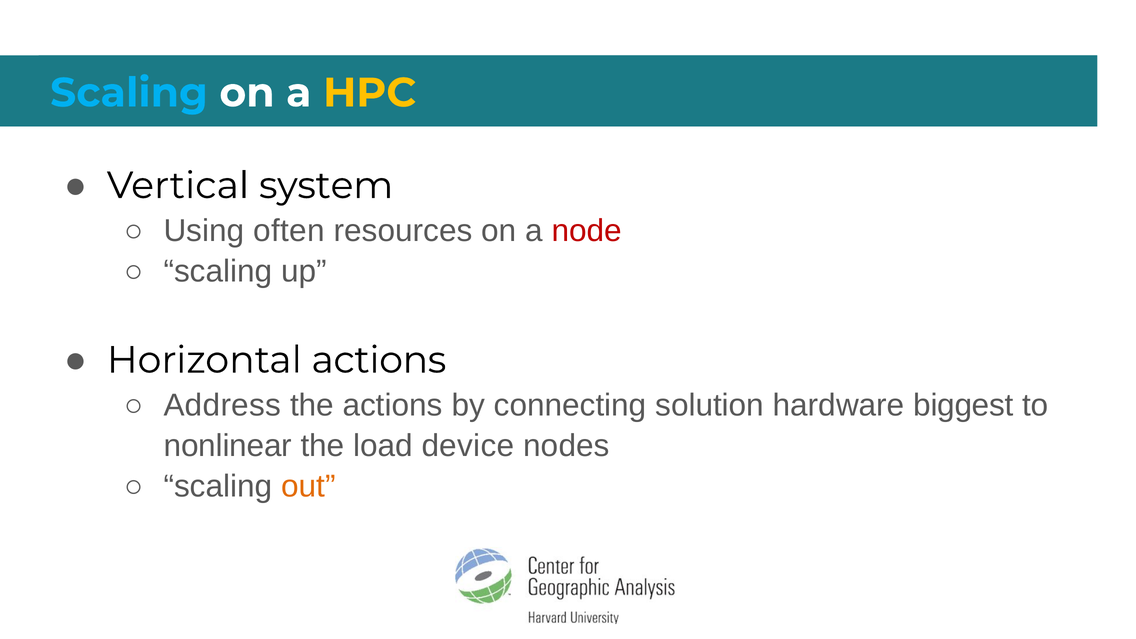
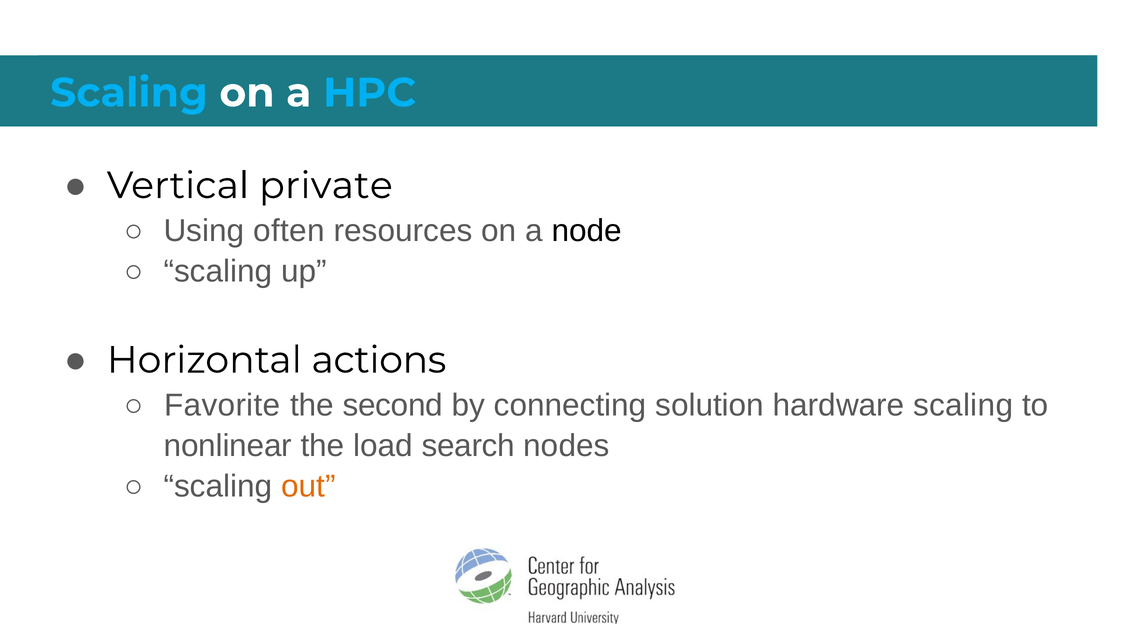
HPC colour: yellow -> light blue (370, 93)
system: system -> private (326, 186)
node colour: red -> black (587, 231)
Address: Address -> Favorite (222, 406)
the actions: actions -> second (393, 406)
hardware biggest: biggest -> scaling (963, 406)
device: device -> search (468, 446)
